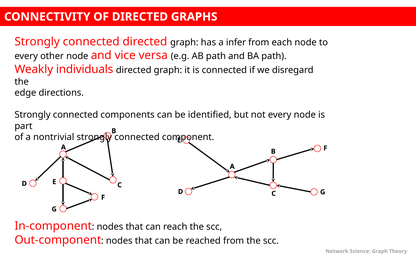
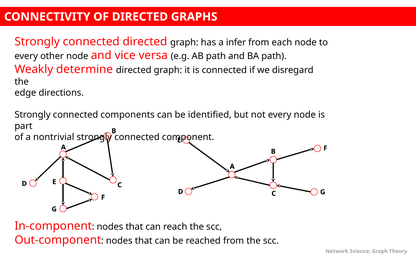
individuals: individuals -> determine (85, 69)
